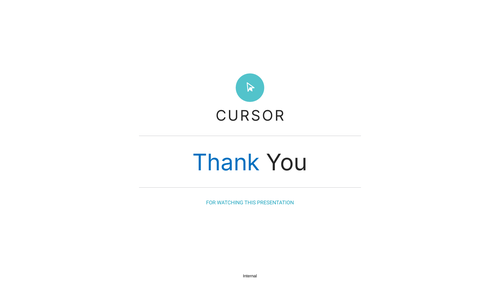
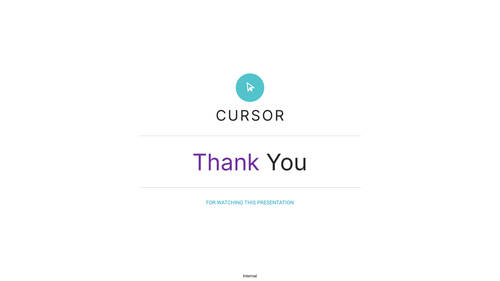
Thank colour: blue -> purple (226, 163)
